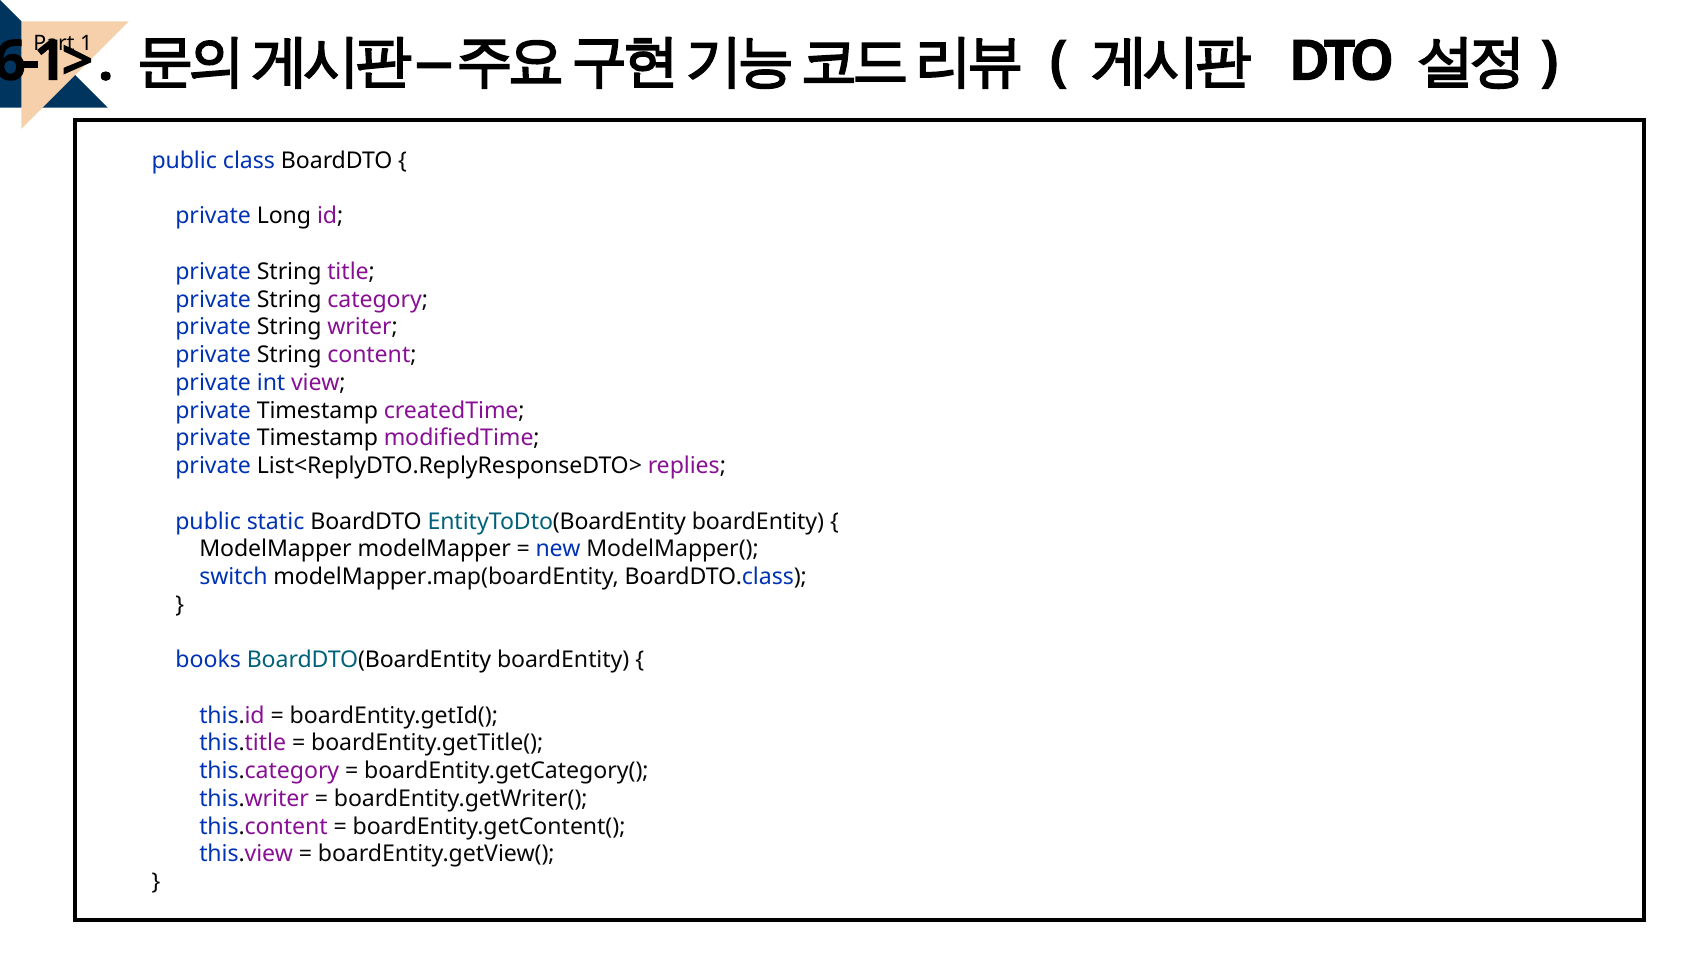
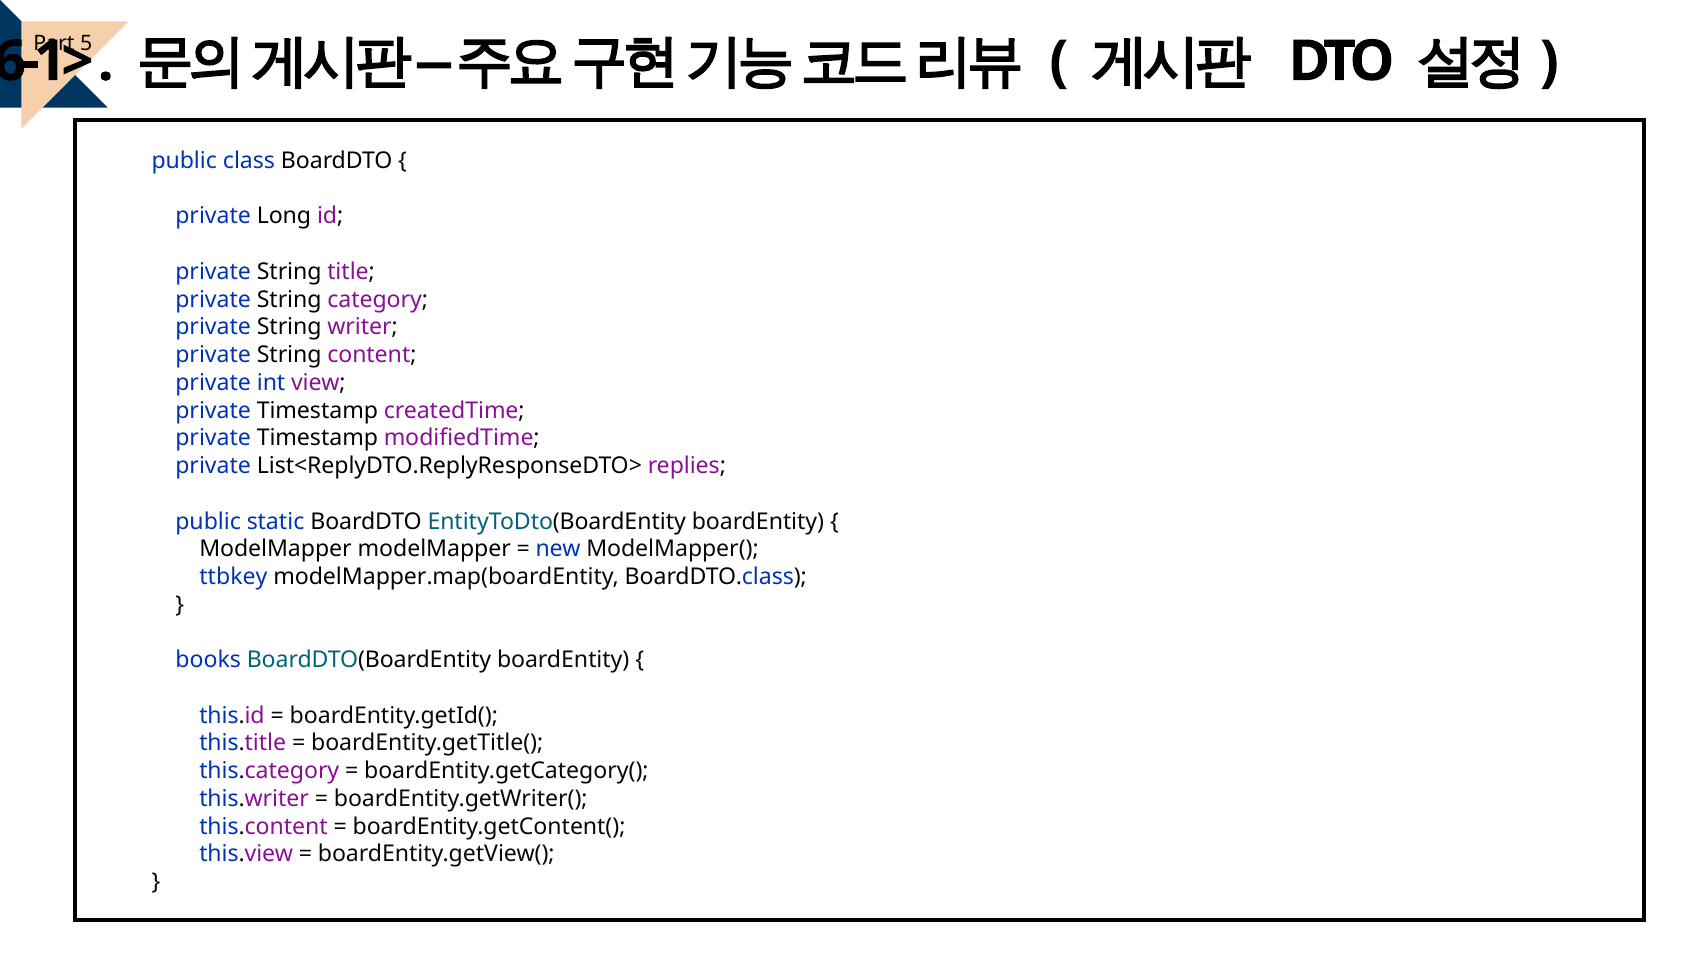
1: 1 -> 5 (86, 44)
switch: switch -> ttbkey (233, 577)
